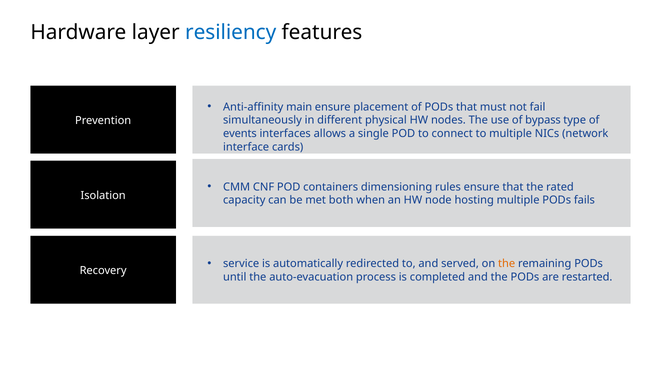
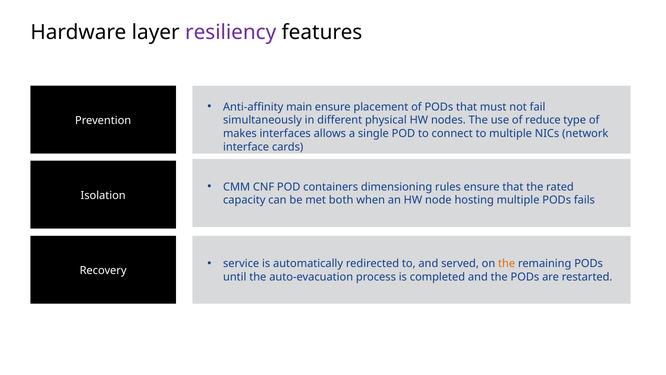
resiliency colour: blue -> purple (231, 32)
bypass: bypass -> reduce (543, 120)
events: events -> makes (240, 133)
